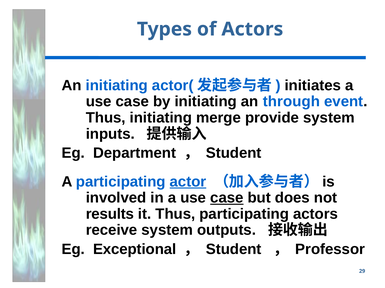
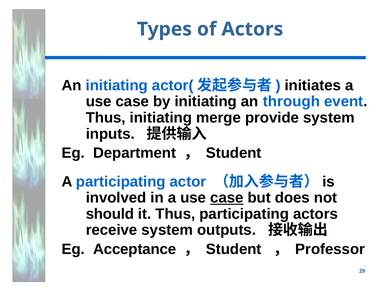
actor underline: present -> none (188, 182)
results: results -> should (110, 214)
Exceptional: Exceptional -> Acceptance (135, 250)
